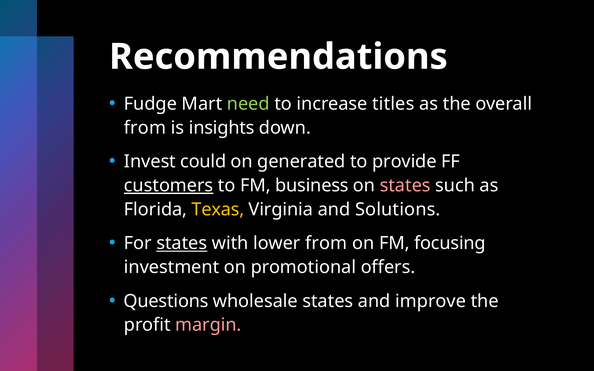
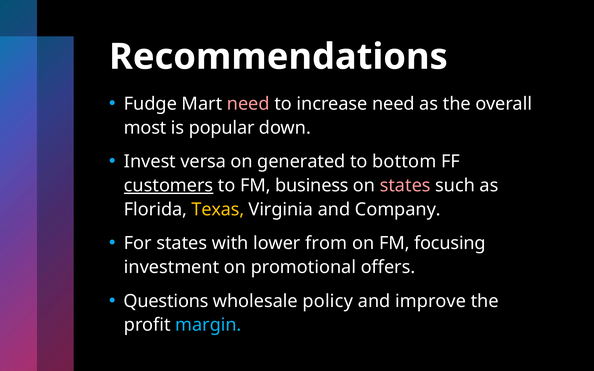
need colour: light green -> pink (248, 104)
increase titles: titles -> need (393, 104)
from: from -> most (145, 128)
insights: insights -> popular (222, 128)
could: could -> versa (203, 162)
provide: provide -> bottom (404, 162)
Solutions: Solutions -> Company (398, 210)
states underline: present -> none (182, 243)
wholesale states: states -> policy (328, 301)
margin colour: pink -> light blue (208, 325)
